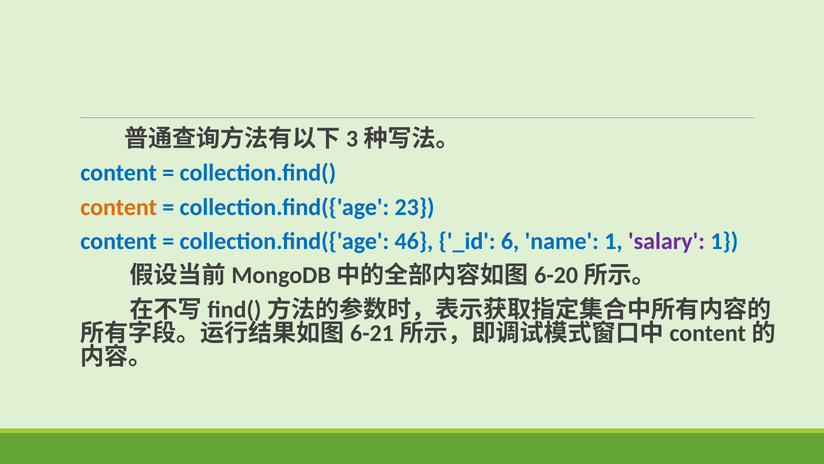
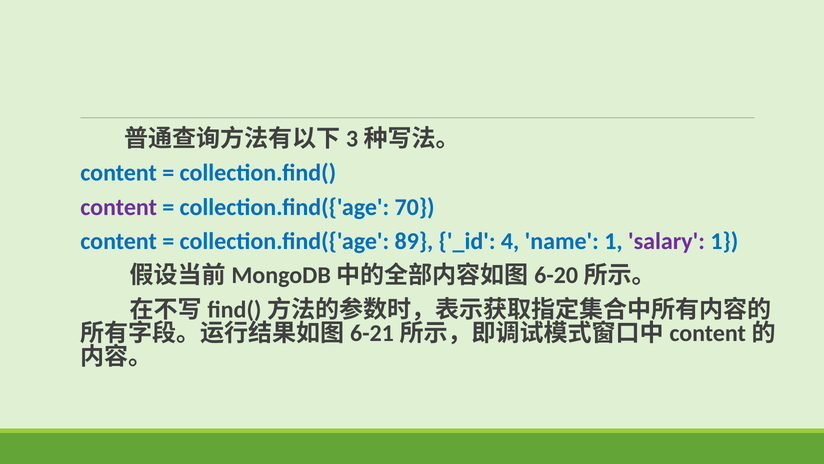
content colour: orange -> purple (119, 207)
23: 23 -> 70 (415, 207)
46: 46 -> 89 (414, 241)
6: 6 -> 4 (510, 241)
